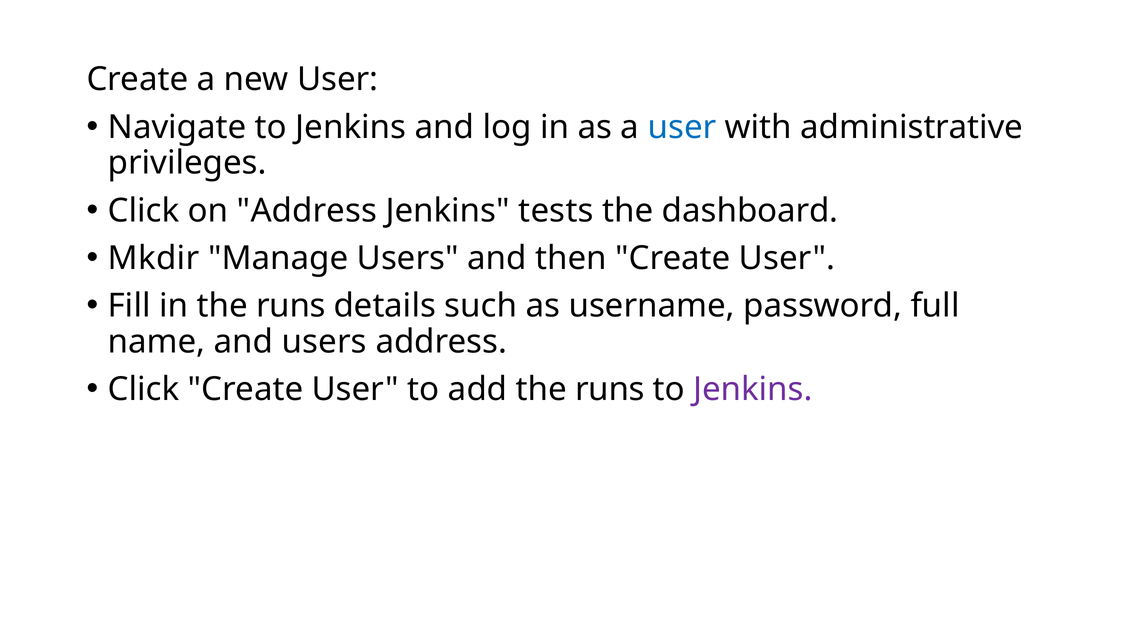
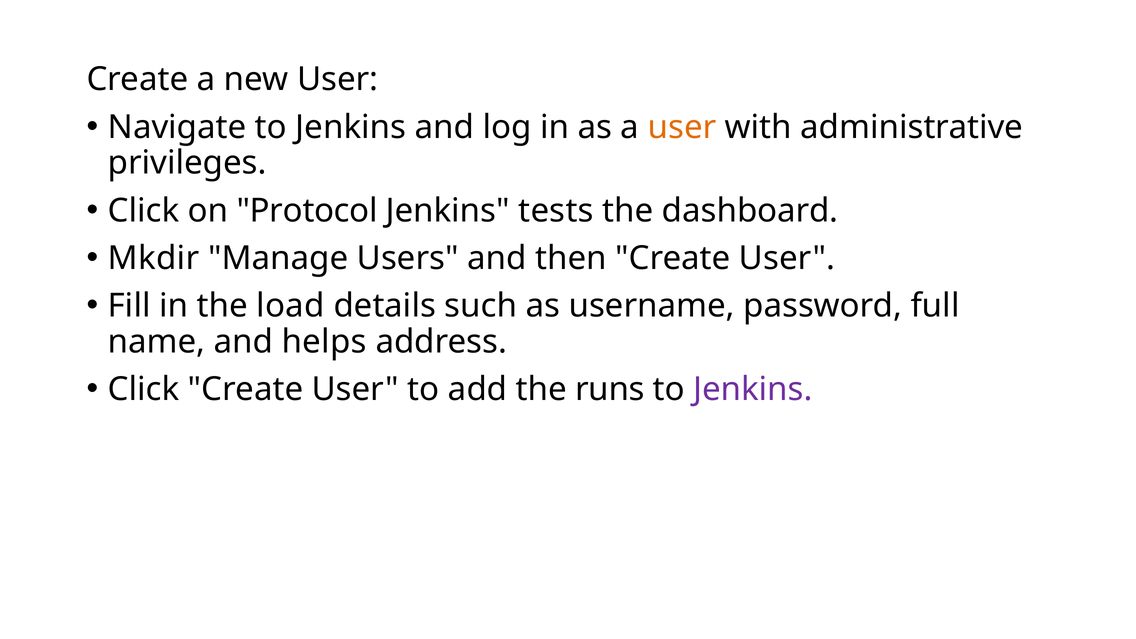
user colour: blue -> orange (682, 127)
on Address: Address -> Protocol (307, 211)
in the runs: runs -> load (291, 306)
and users: users -> helps (324, 342)
